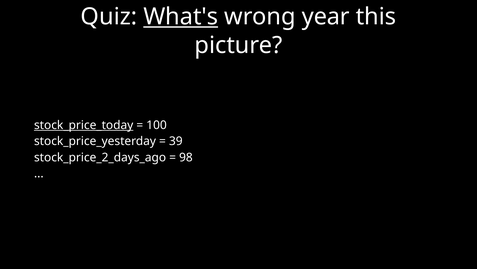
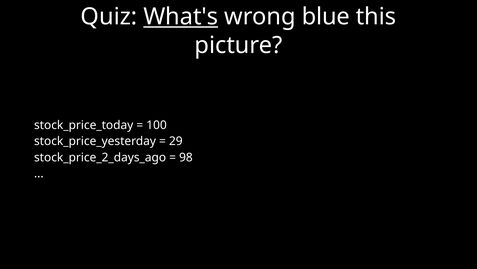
year: year -> blue (326, 17)
stock_price_today underline: present -> none (84, 125)
39: 39 -> 29 (176, 141)
